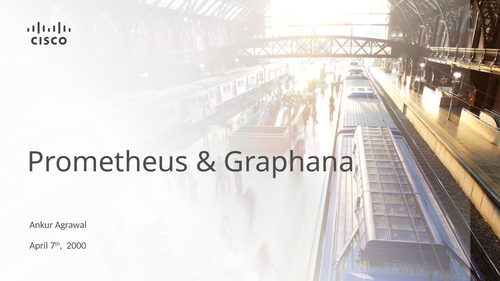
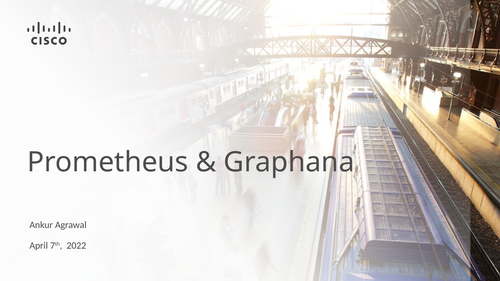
2000: 2000 -> 2022 (76, 246)
